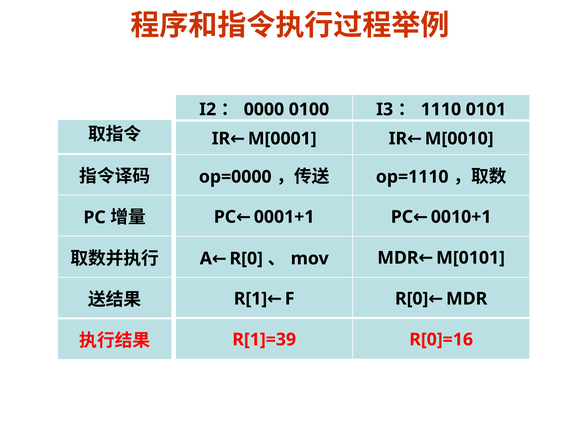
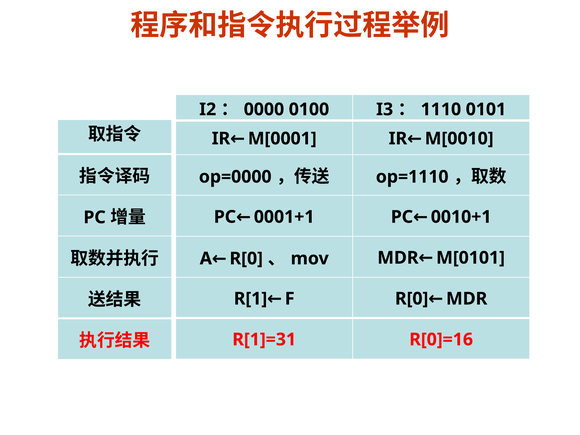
R[1]=39: R[1]=39 -> R[1]=31 (264, 340)
